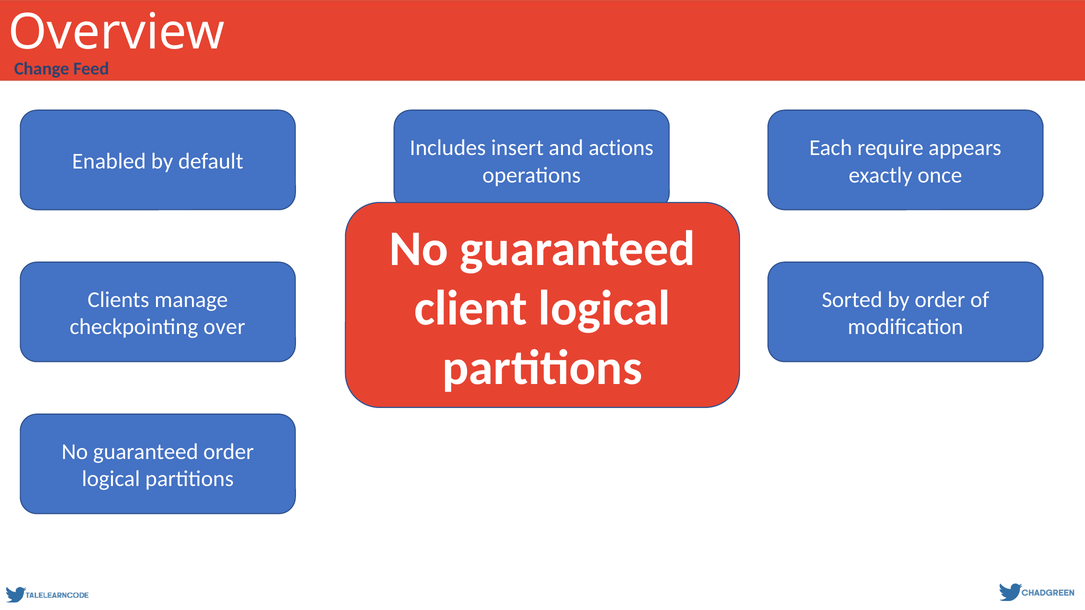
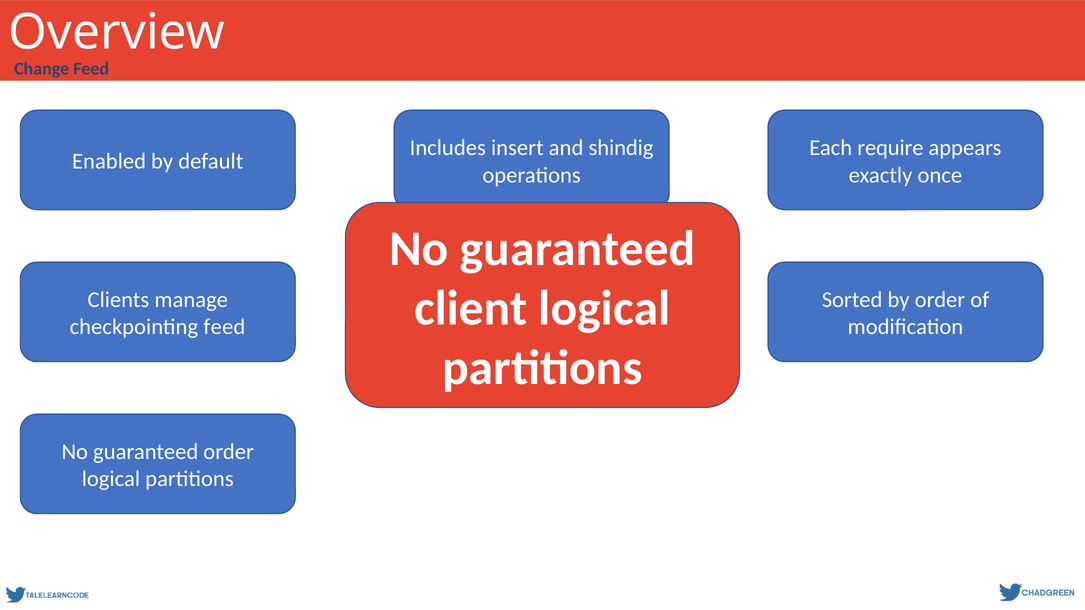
actions: actions -> shindig (621, 148)
checkpointing over: over -> feed (224, 327)
